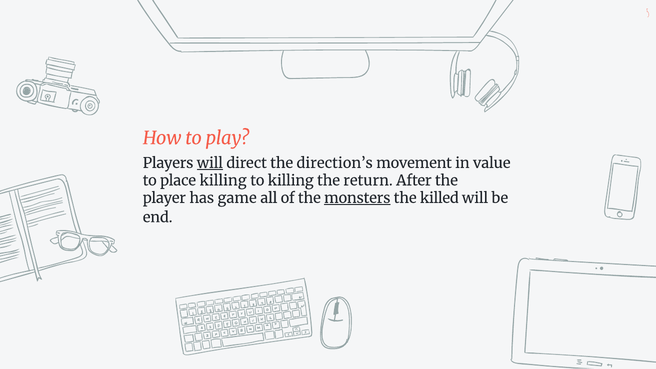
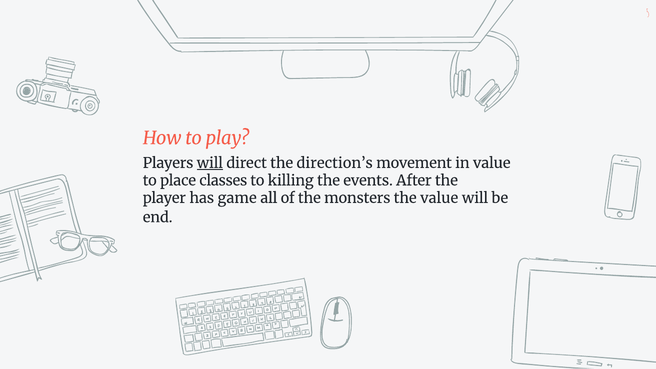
place killing: killing -> classes (223, 181)
return: return -> events (368, 181)
monsters underline: present -> none (357, 198)
the killed: killed -> value (439, 198)
